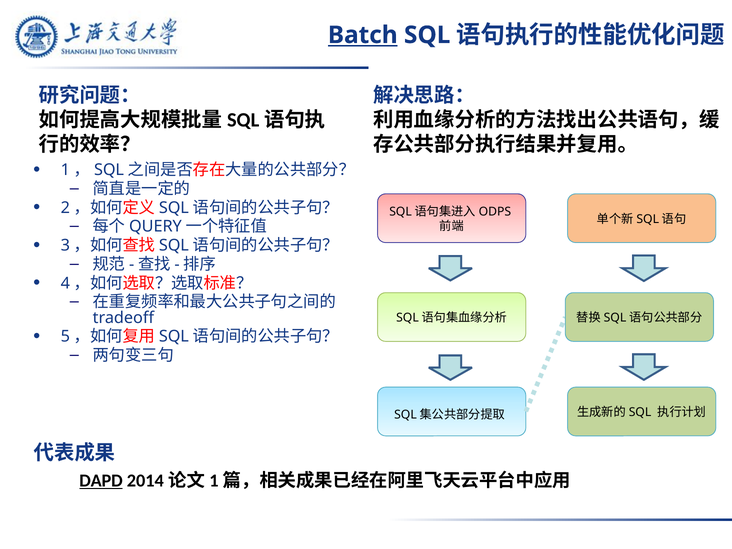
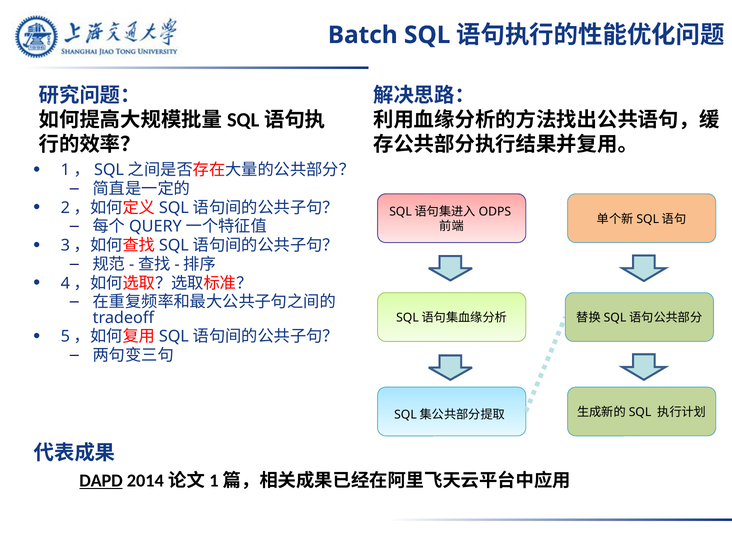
Batch underline: present -> none (363, 35)
